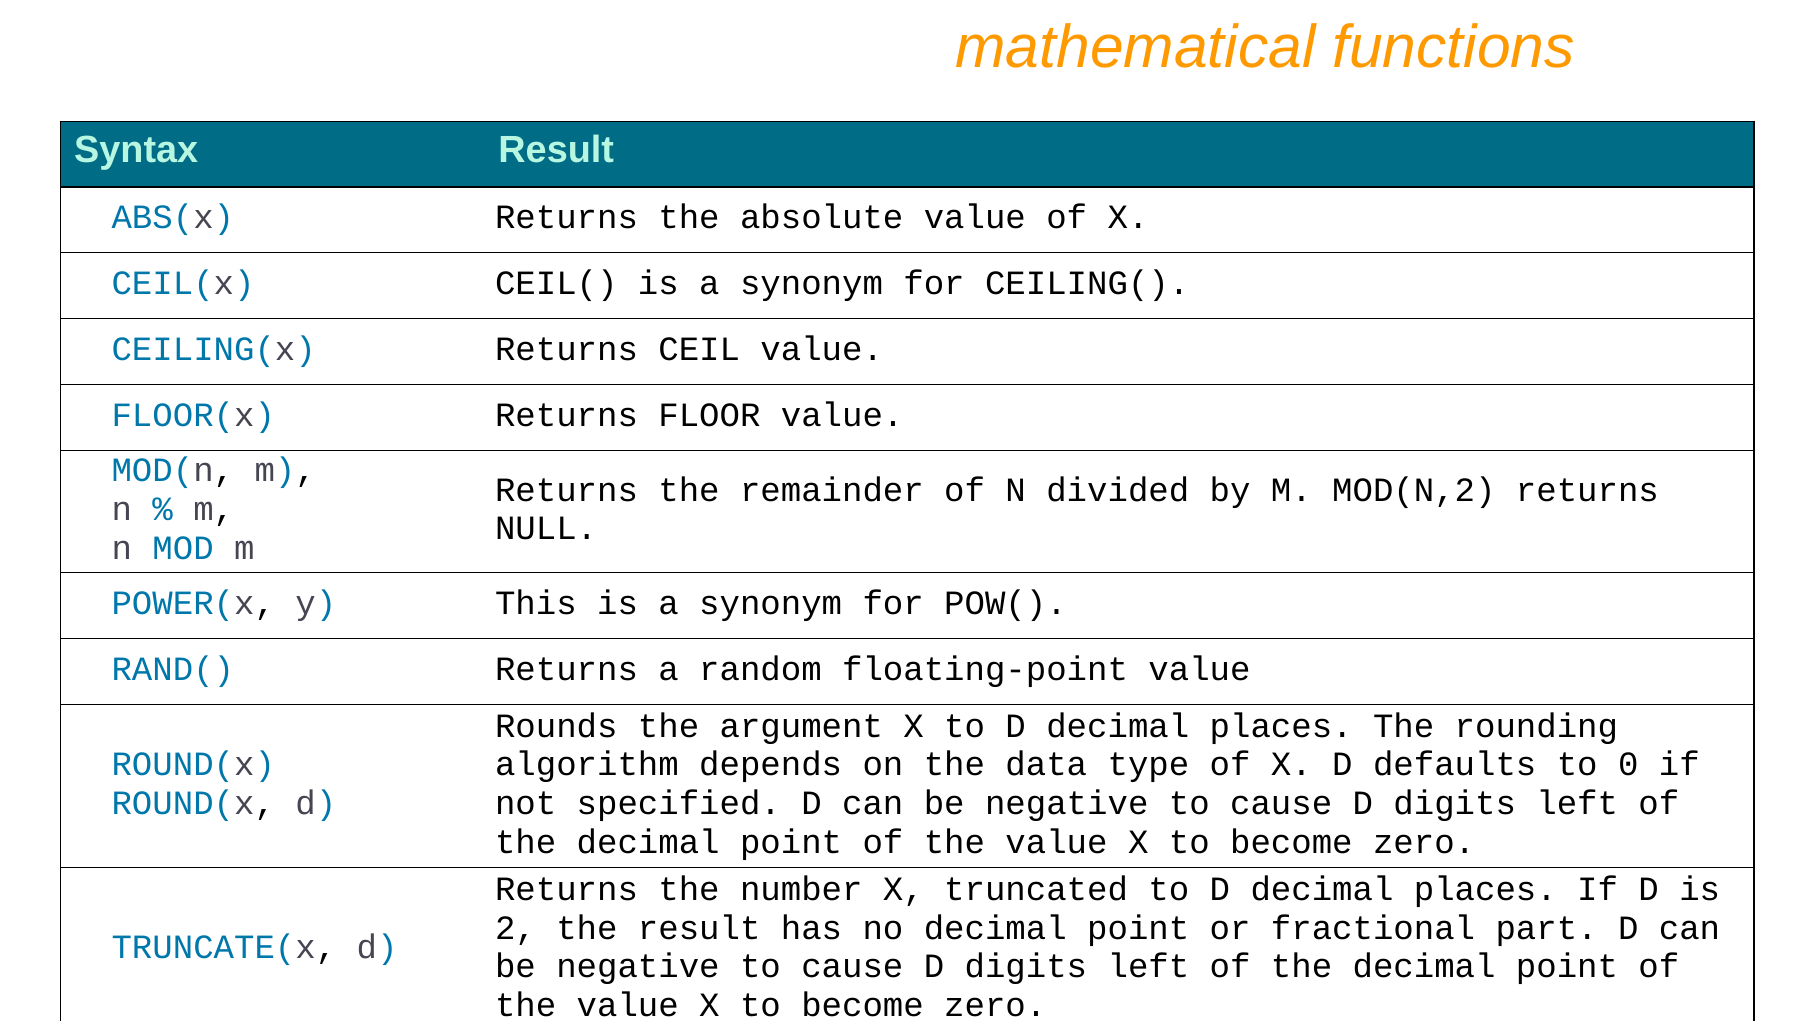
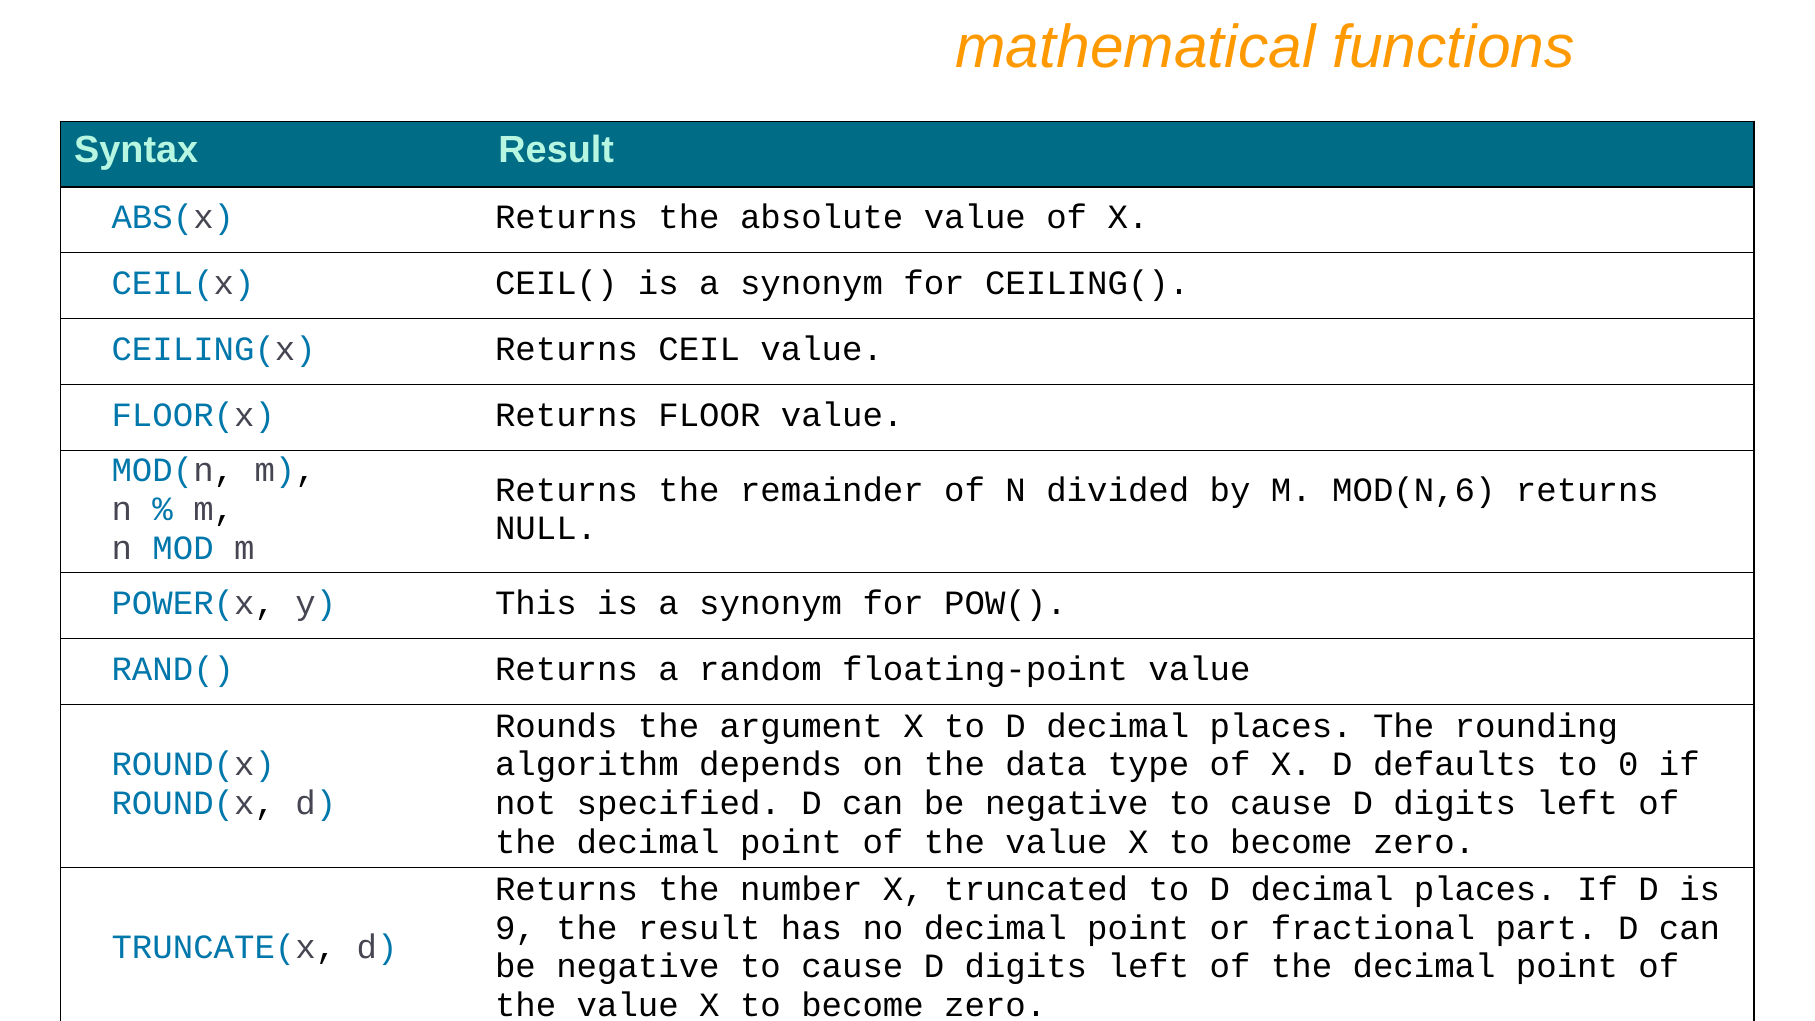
MOD(N,2: MOD(N,2 -> MOD(N,6 (1414, 490)
2: 2 -> 9 (515, 928)
